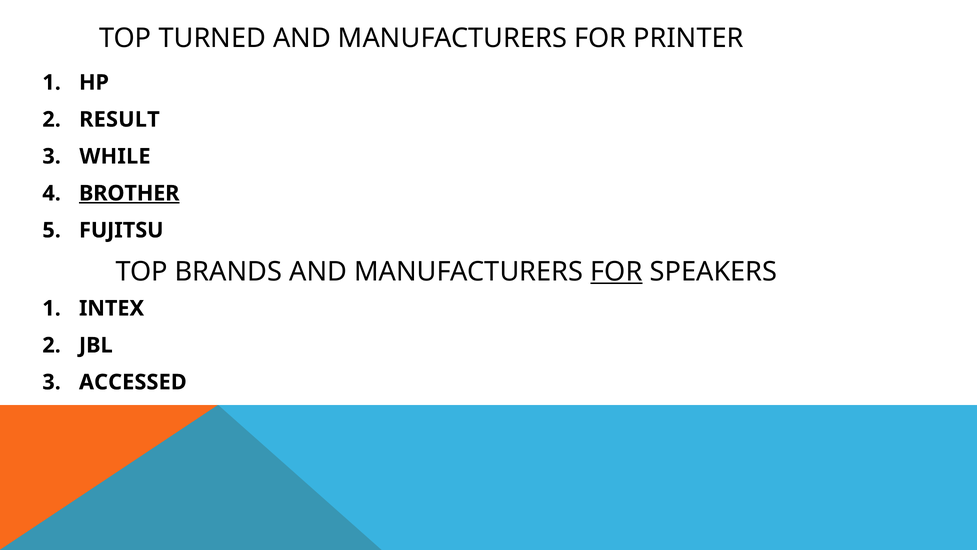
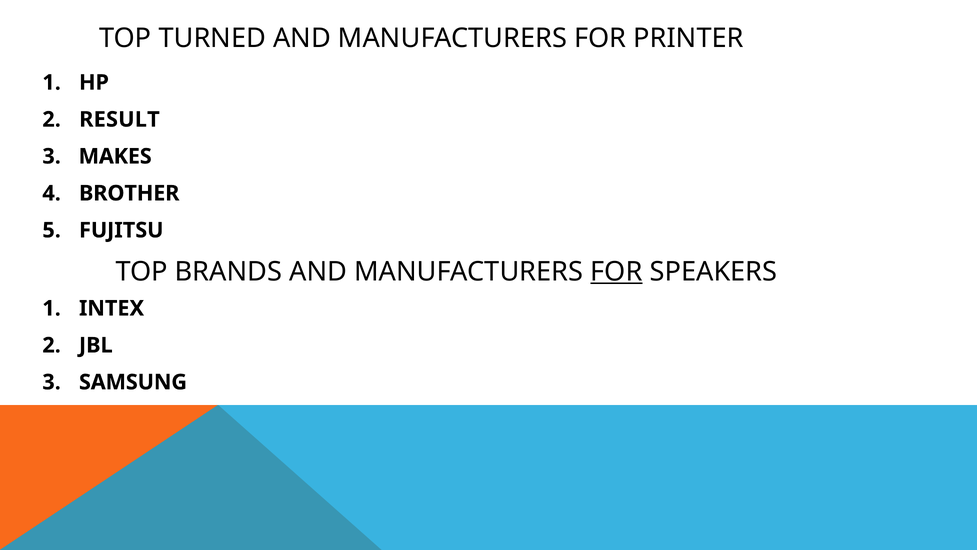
WHILE: WHILE -> MAKES (115, 156)
BROTHER underline: present -> none (129, 193)
ACCESSED: ACCESSED -> SAMSUNG (133, 382)
